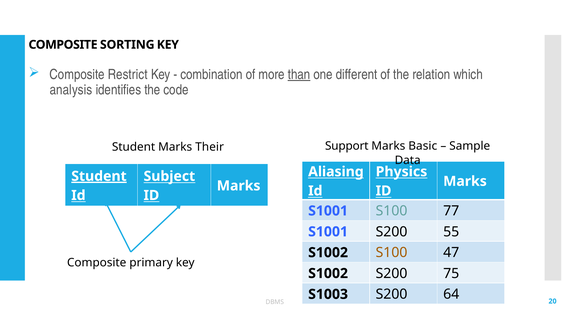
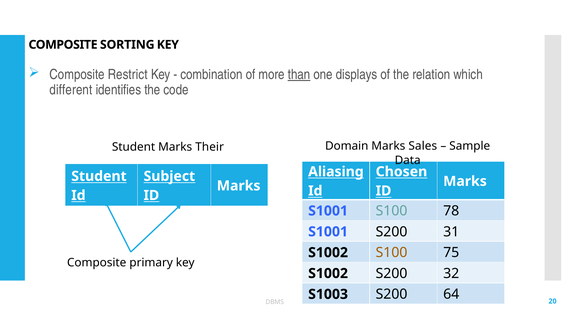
different: different -> displays (357, 75)
analysis: analysis -> different (71, 90)
Support: Support -> Domain (347, 146)
Basic: Basic -> Sales (423, 146)
Physics: Physics -> Chosen (401, 172)
Student underline: present -> none (99, 176)
77: 77 -> 78 (451, 211)
55: 55 -> 31 (451, 232)
47: 47 -> 75 (451, 253)
75: 75 -> 32 (451, 274)
